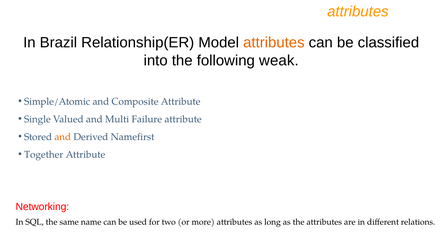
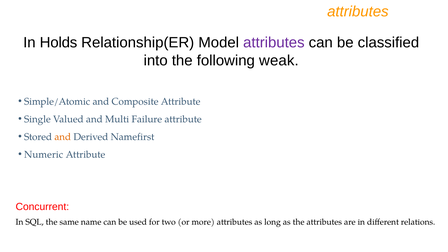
Brazil: Brazil -> Holds (59, 43)
attributes colour: orange -> purple (274, 43)
Together: Together -> Numeric (44, 155)
Networking: Networking -> Concurrent (42, 207)
